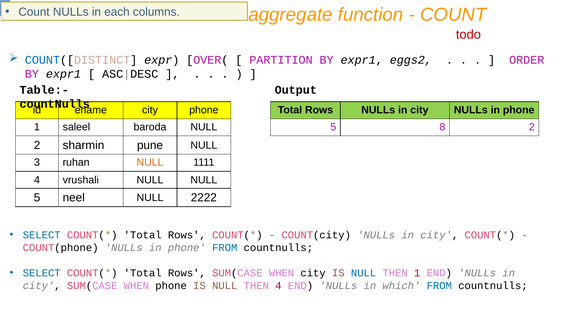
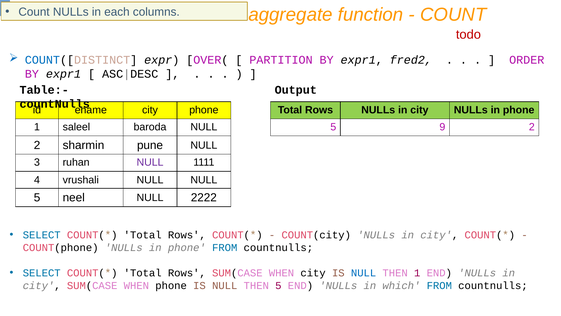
eggs2: eggs2 -> fred2 (411, 60)
8: 8 -> 9 (442, 127)
NULL colour: orange -> purple (150, 162)
THEN 4: 4 -> 5 (278, 285)
